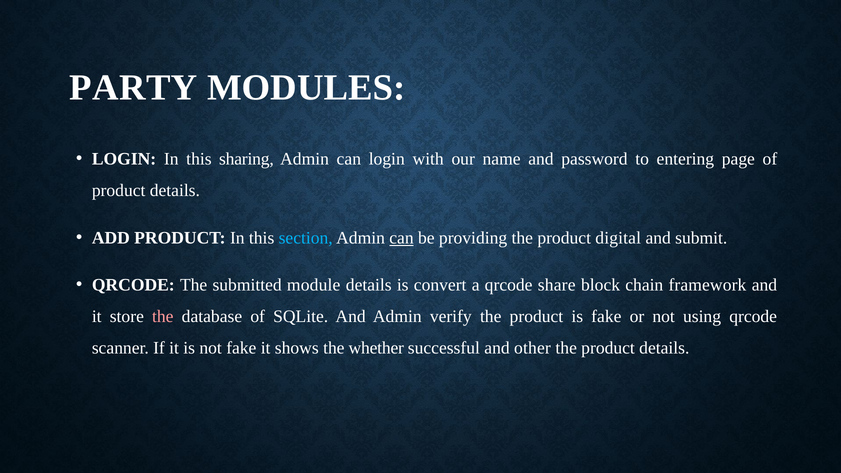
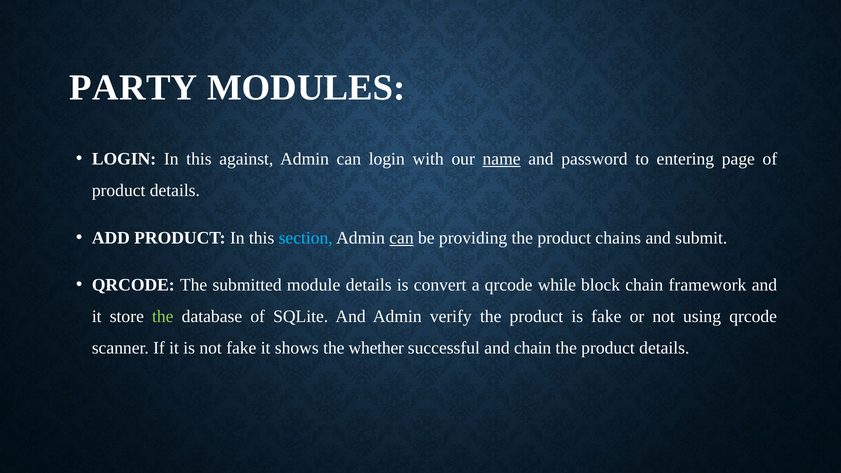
sharing: sharing -> against (246, 159)
name underline: none -> present (502, 159)
digital: digital -> chains (618, 238)
share: share -> while (557, 285)
the colour: pink -> light green (163, 317)
and other: other -> chain (533, 348)
